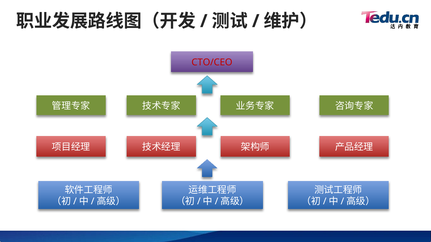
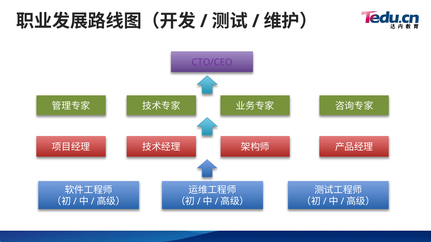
CTO/CEO colour: red -> purple (212, 62)
